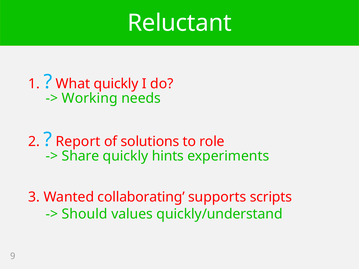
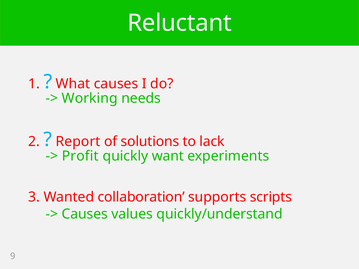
What quickly: quickly -> causes (116, 84)
role: role -> lack (212, 142)
Share: Share -> Profit (80, 156)
hints: hints -> want (168, 156)
collaborating: collaborating -> collaboration (141, 197)
Should: Should -> Causes (85, 214)
